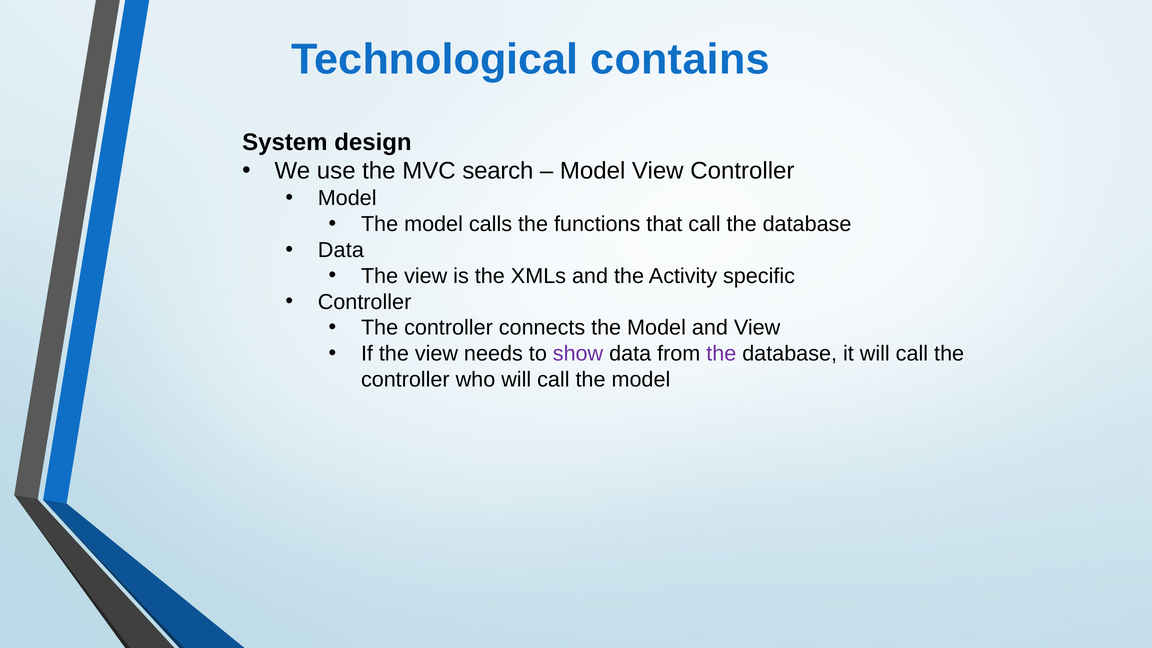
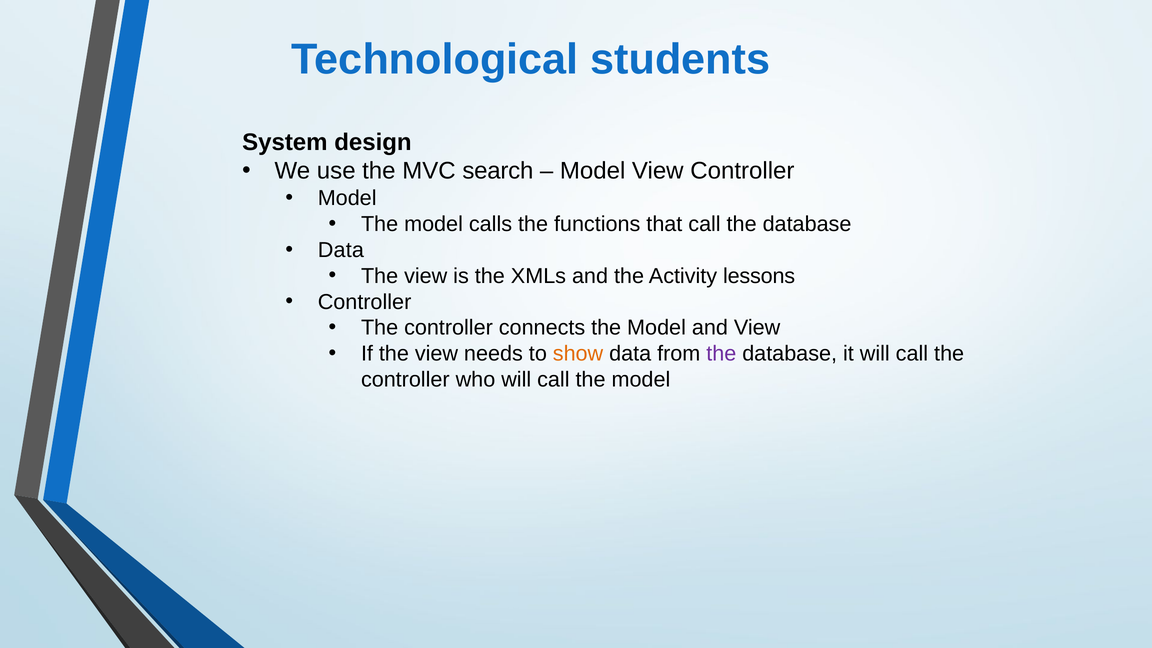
contains: contains -> students (680, 59)
specific: specific -> lessons (759, 276)
show colour: purple -> orange (578, 354)
